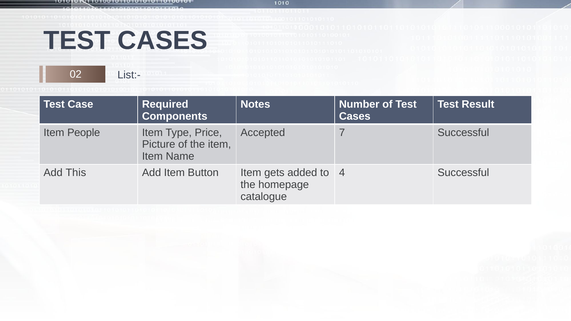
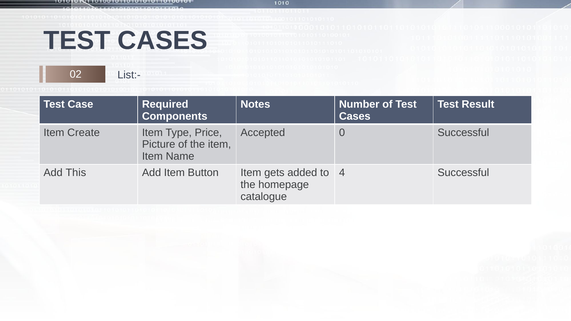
People: People -> Create (84, 133)
7: 7 -> 0 (342, 133)
